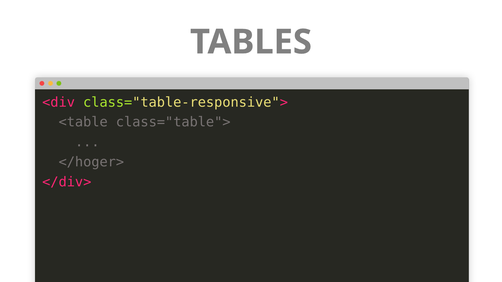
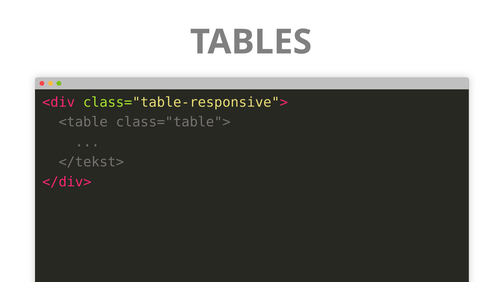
</hoger>: </hoger> -> </tekst> (91, 162)
